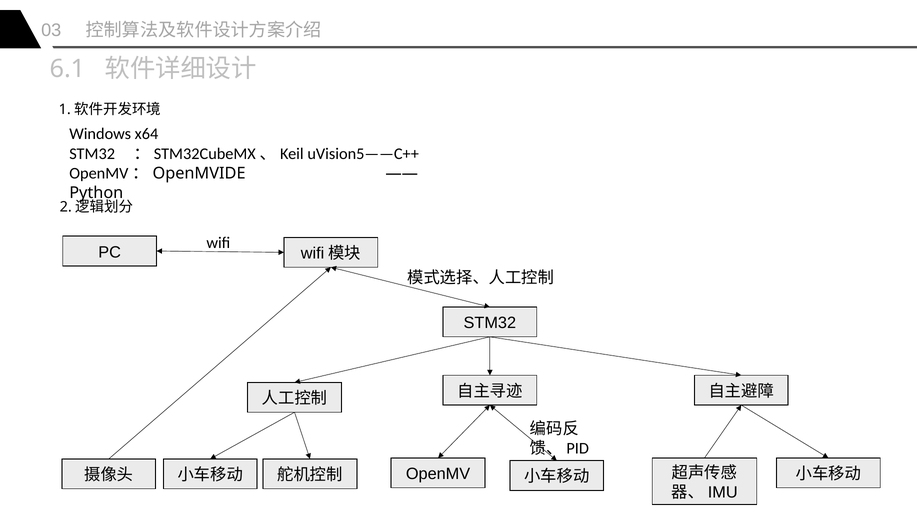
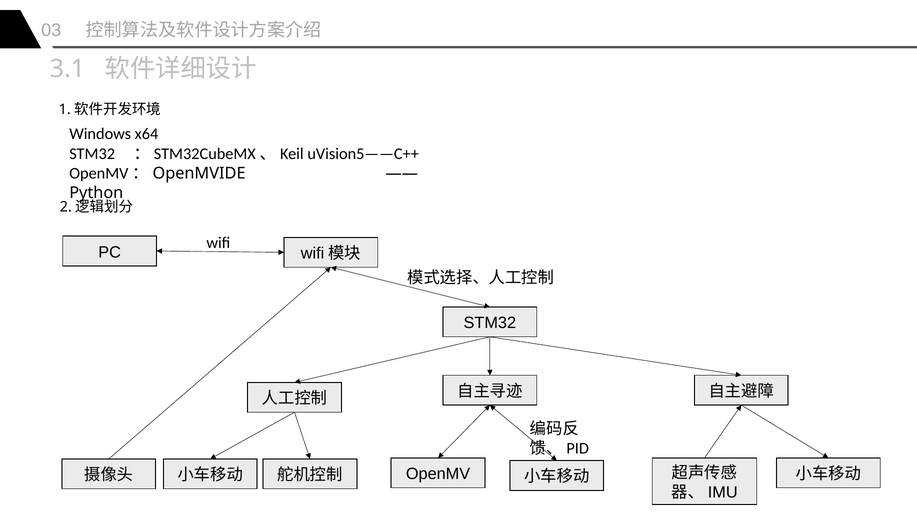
6.1: 6.1 -> 3.1 (68, 69)
